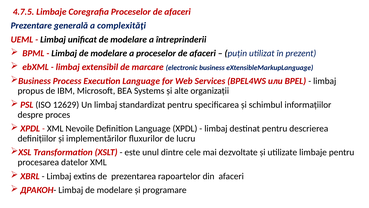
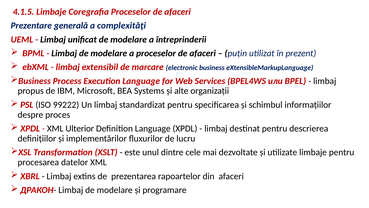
4.7.5: 4.7.5 -> 4.1.5 (24, 12)
12629: 12629 -> 99222 (66, 105)
Nevoile: Nevoile -> Ulterior (80, 128)
